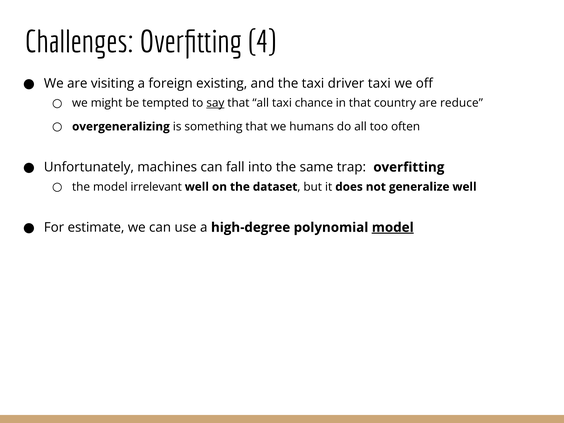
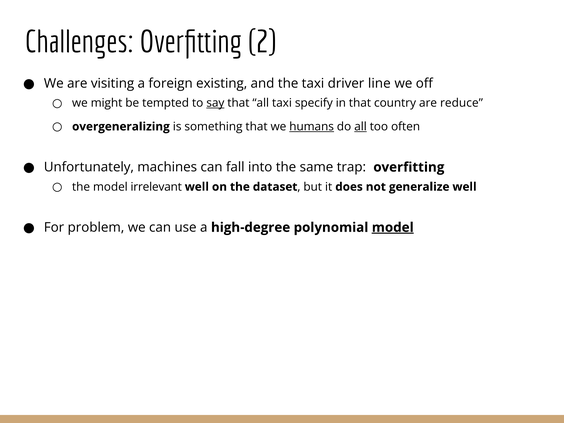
4: 4 -> 2 (262, 42)
driver taxi: taxi -> line (379, 83)
chance: chance -> specify (314, 103)
humans underline: none -> present (312, 127)
all underline: none -> present (361, 127)
estimate: estimate -> problem (96, 227)
